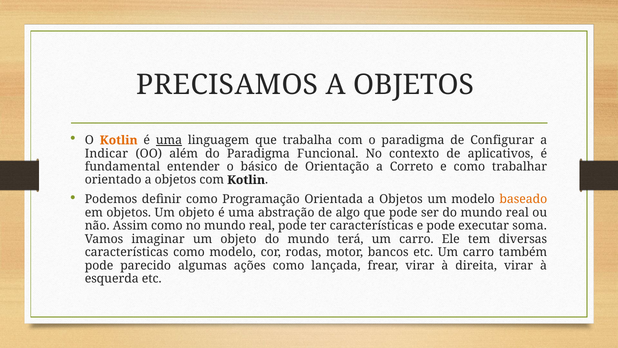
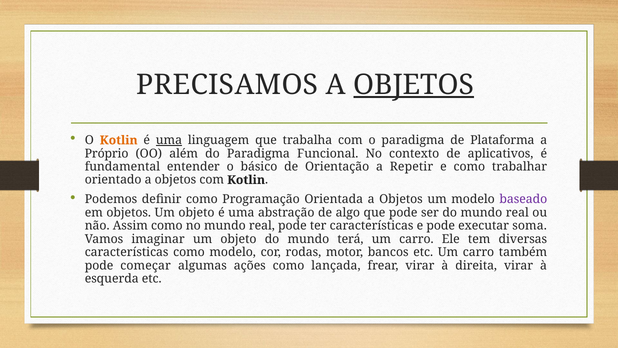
OBJETOS underline: none -> present (414, 85)
Configurar: Configurar -> Plataforma (502, 140)
Indicar: Indicar -> Próprio (107, 153)
Correto: Correto -> Repetir (411, 167)
baseado colour: orange -> purple (523, 199)
parecido: parecido -> começar (146, 265)
